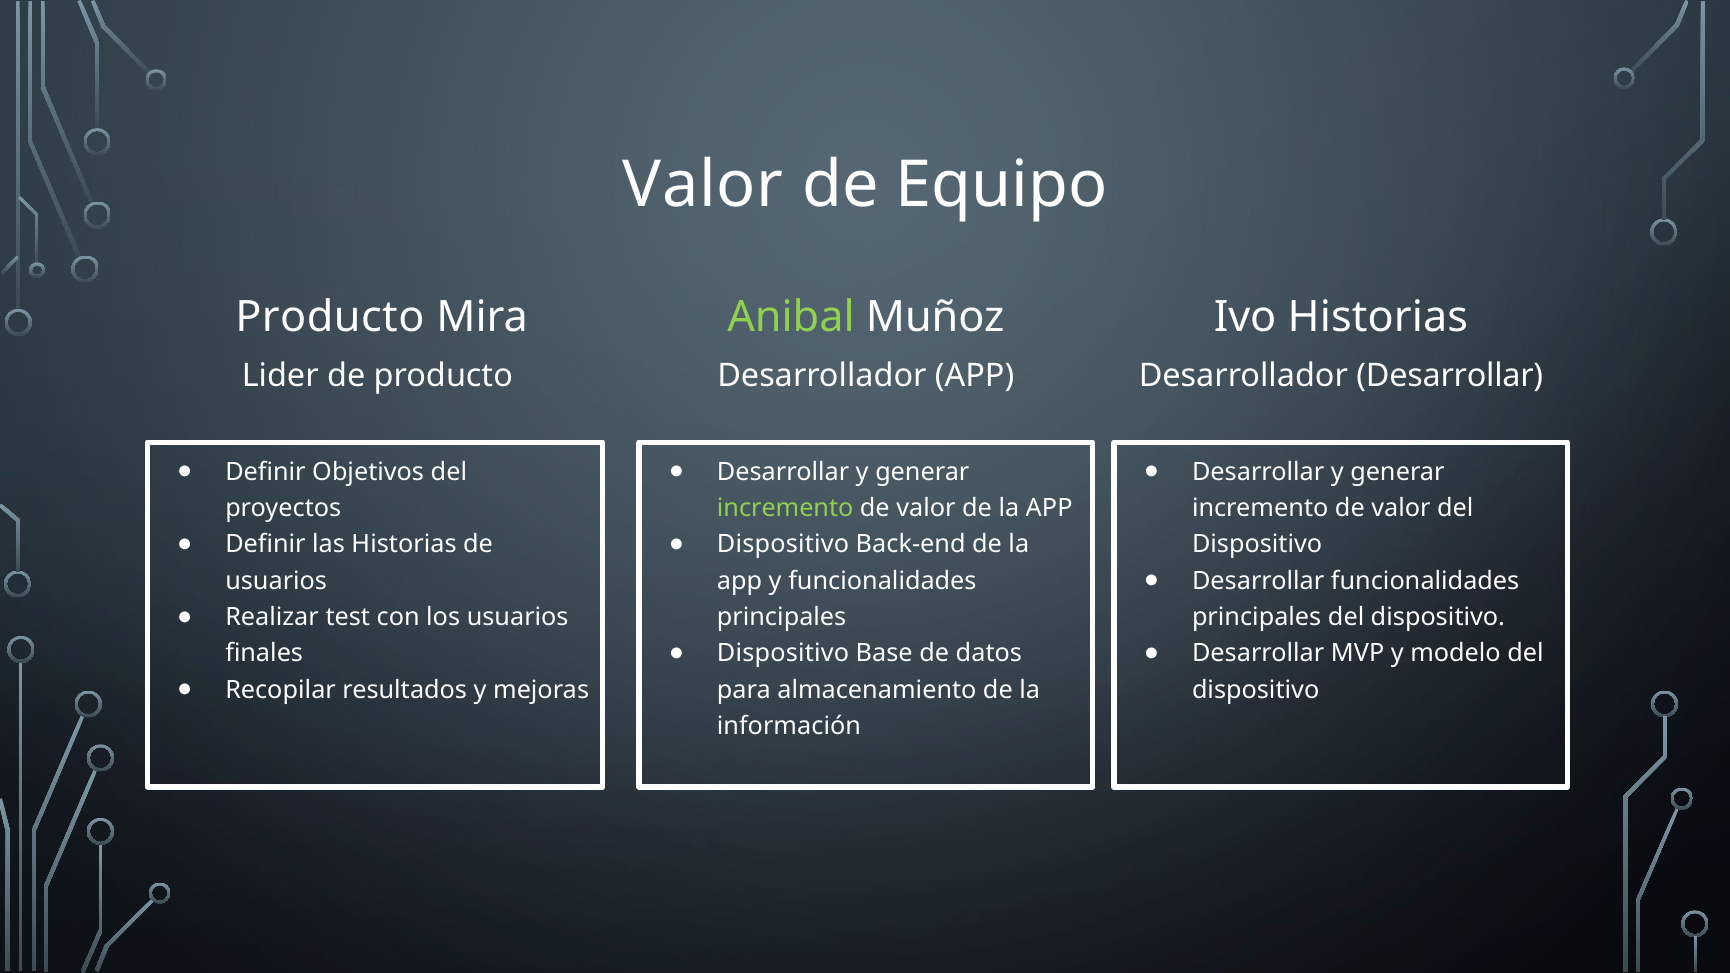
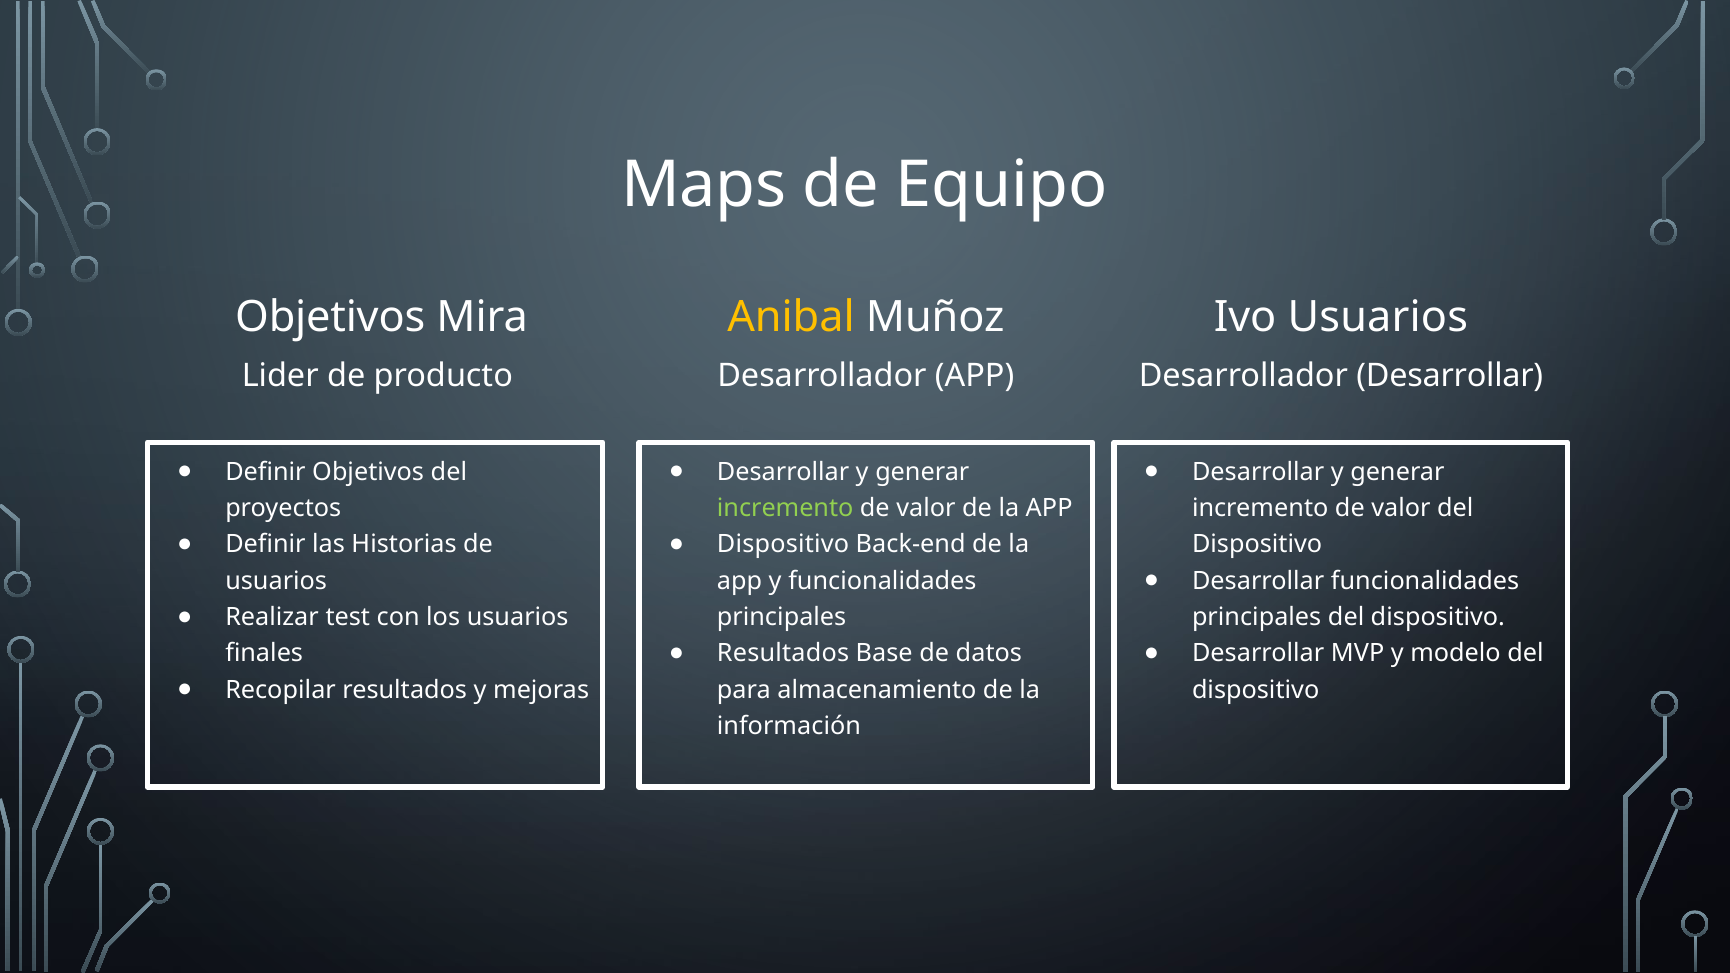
Valor: Valor -> Maps (704, 186)
Producto: Producto -> Objetivos (330, 317)
Anibal colour: light green -> yellow (791, 317)
Ivo Historias: Historias -> Usuarios (1378, 317)
Dispositivo: Dispositivo -> Resultados (783, 654)
